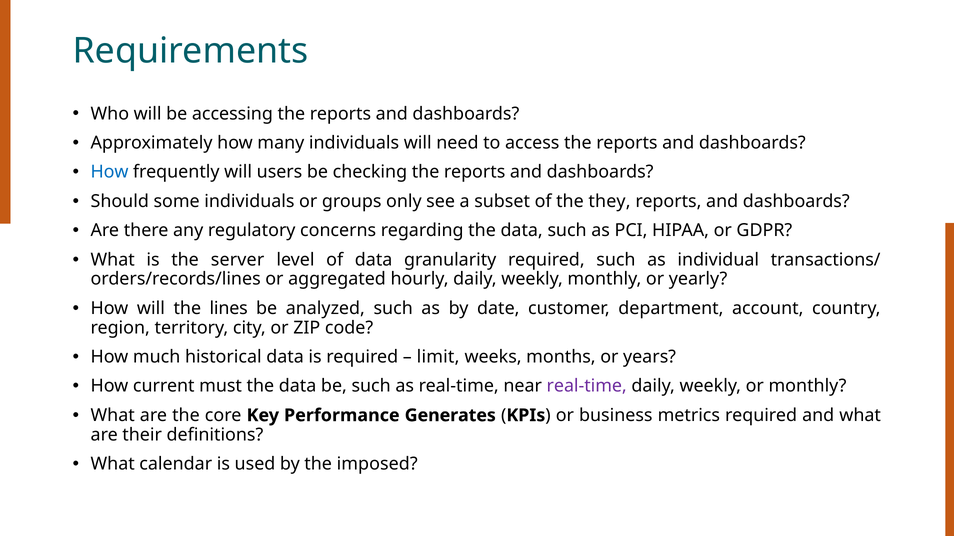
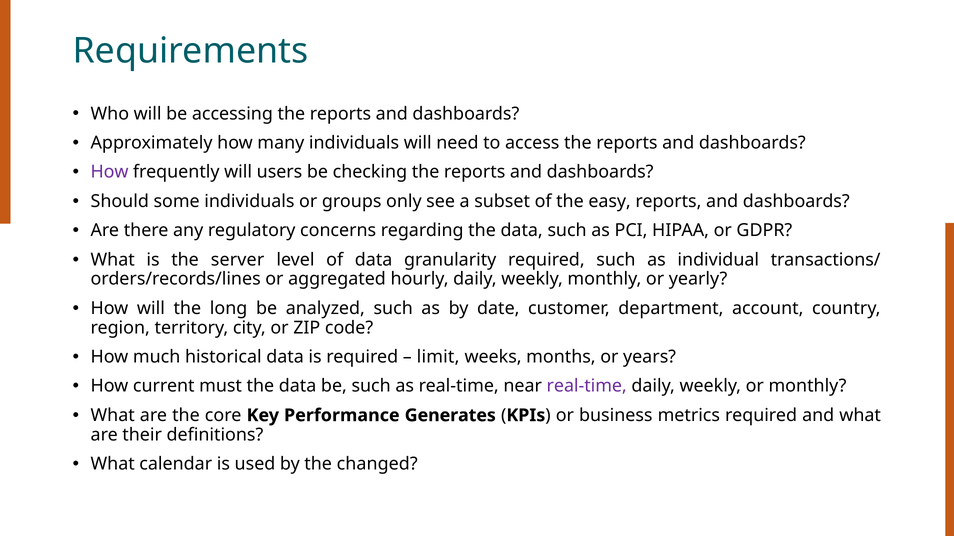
How colour: blue -> purple (110, 172)
they: they -> easy (610, 202)
lines: lines -> long (229, 309)
imposed: imposed -> changed (377, 464)
